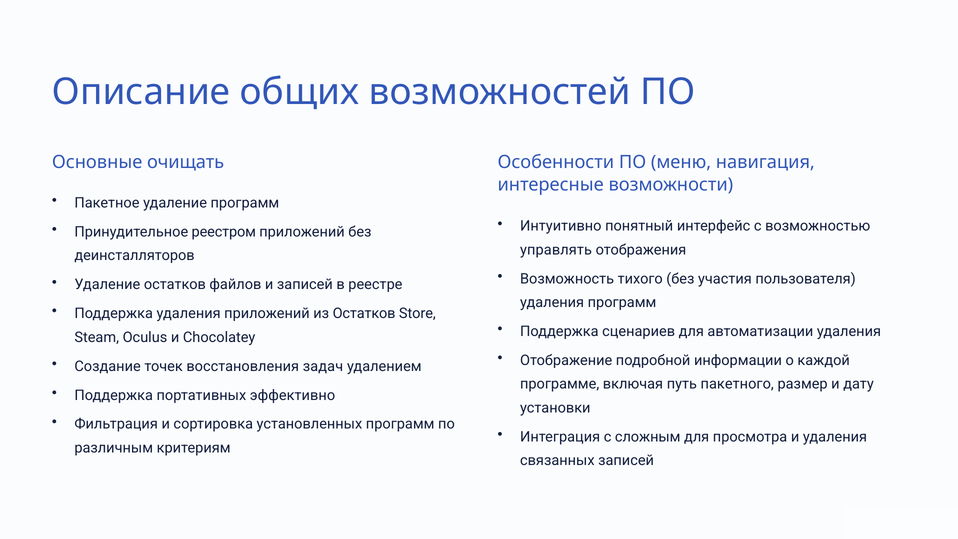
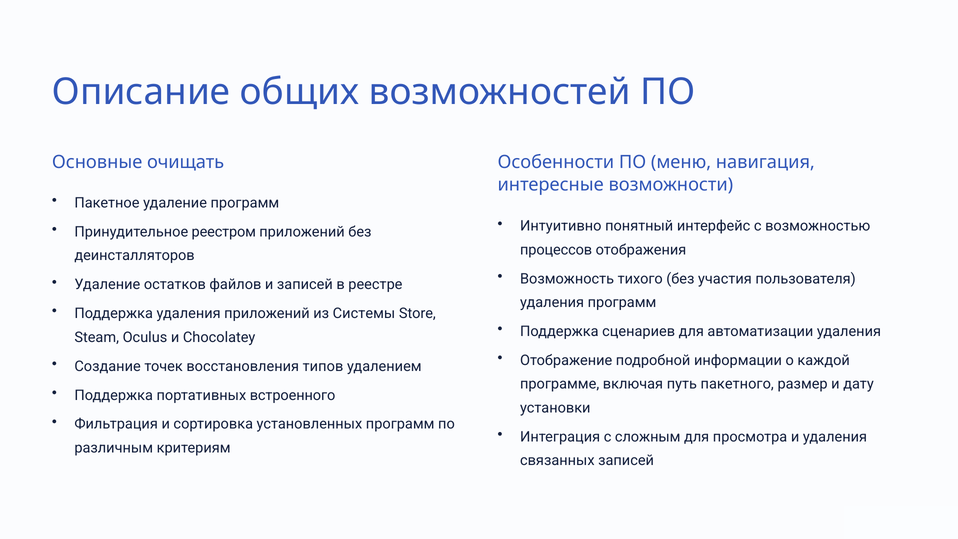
управлять: управлять -> процессов (556, 250)
из Остатков: Остатков -> Системы (364, 313)
задач: задач -> типов (323, 366)
эффективно: эффективно -> встроенного (293, 395)
